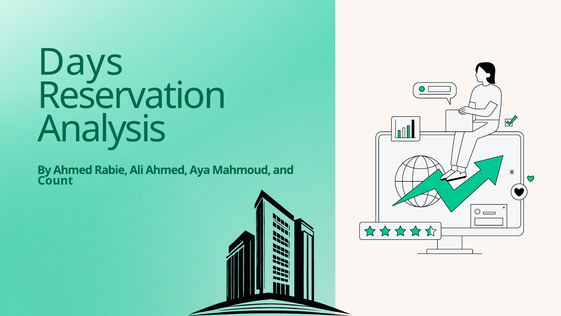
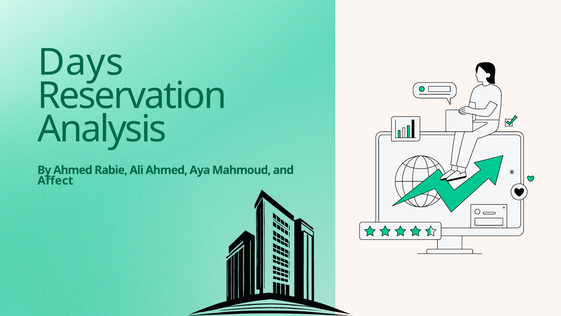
Count: Count -> Affect (55, 180)
